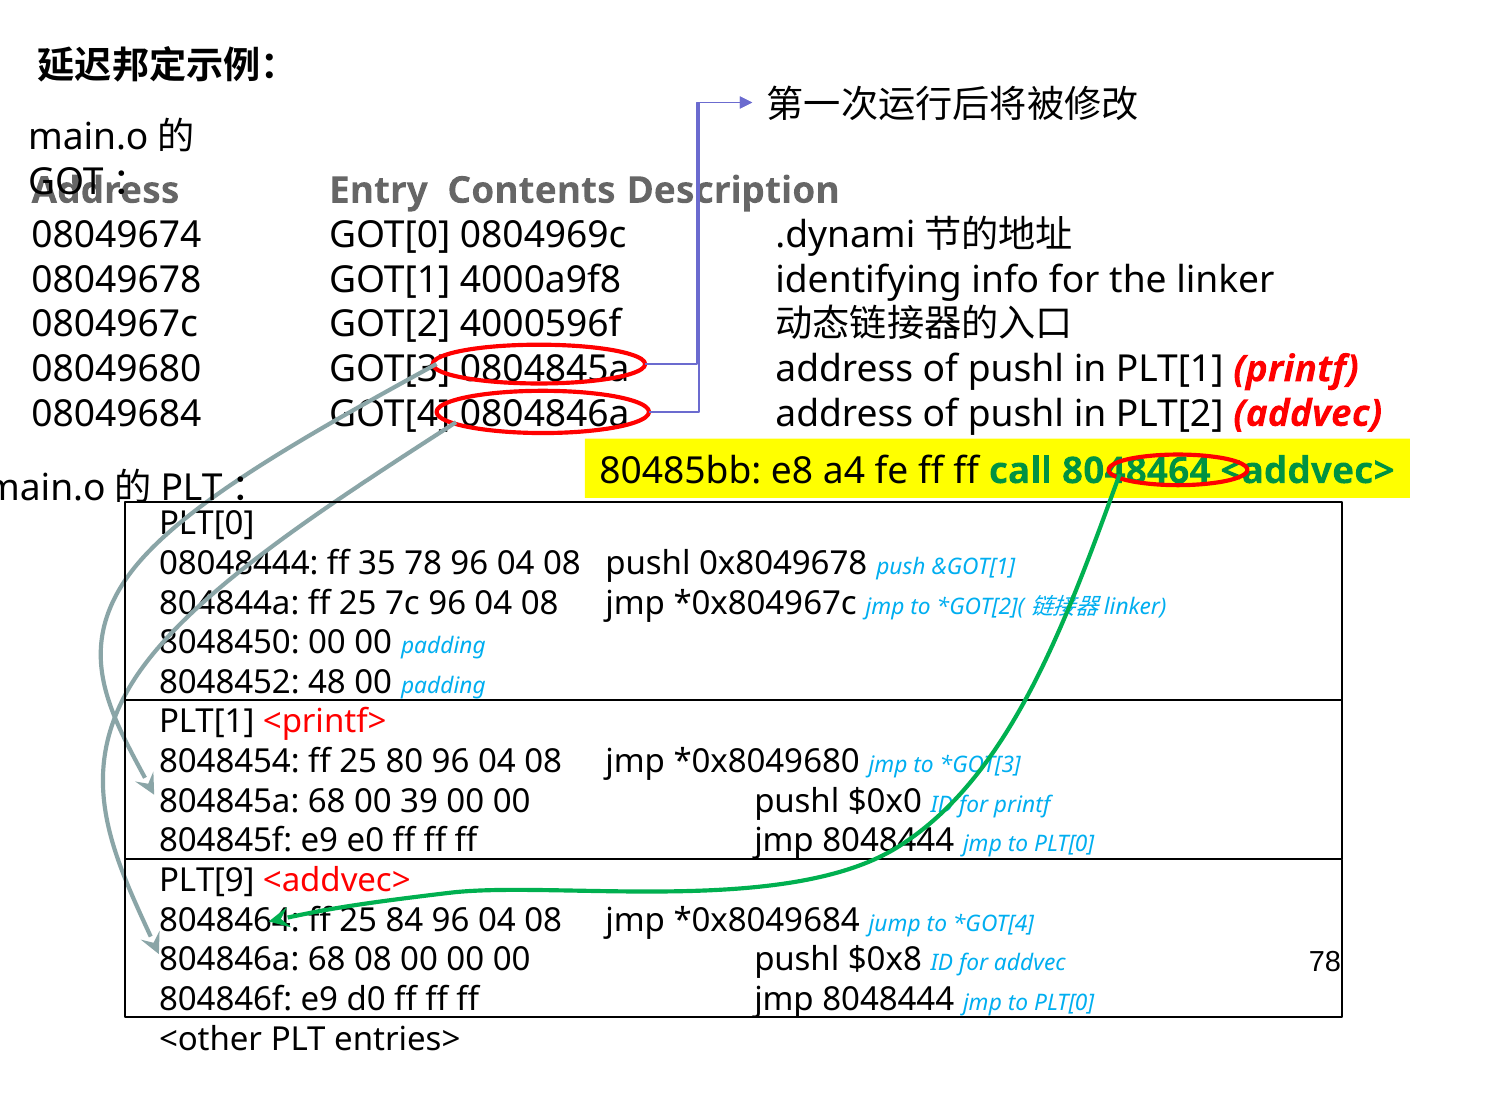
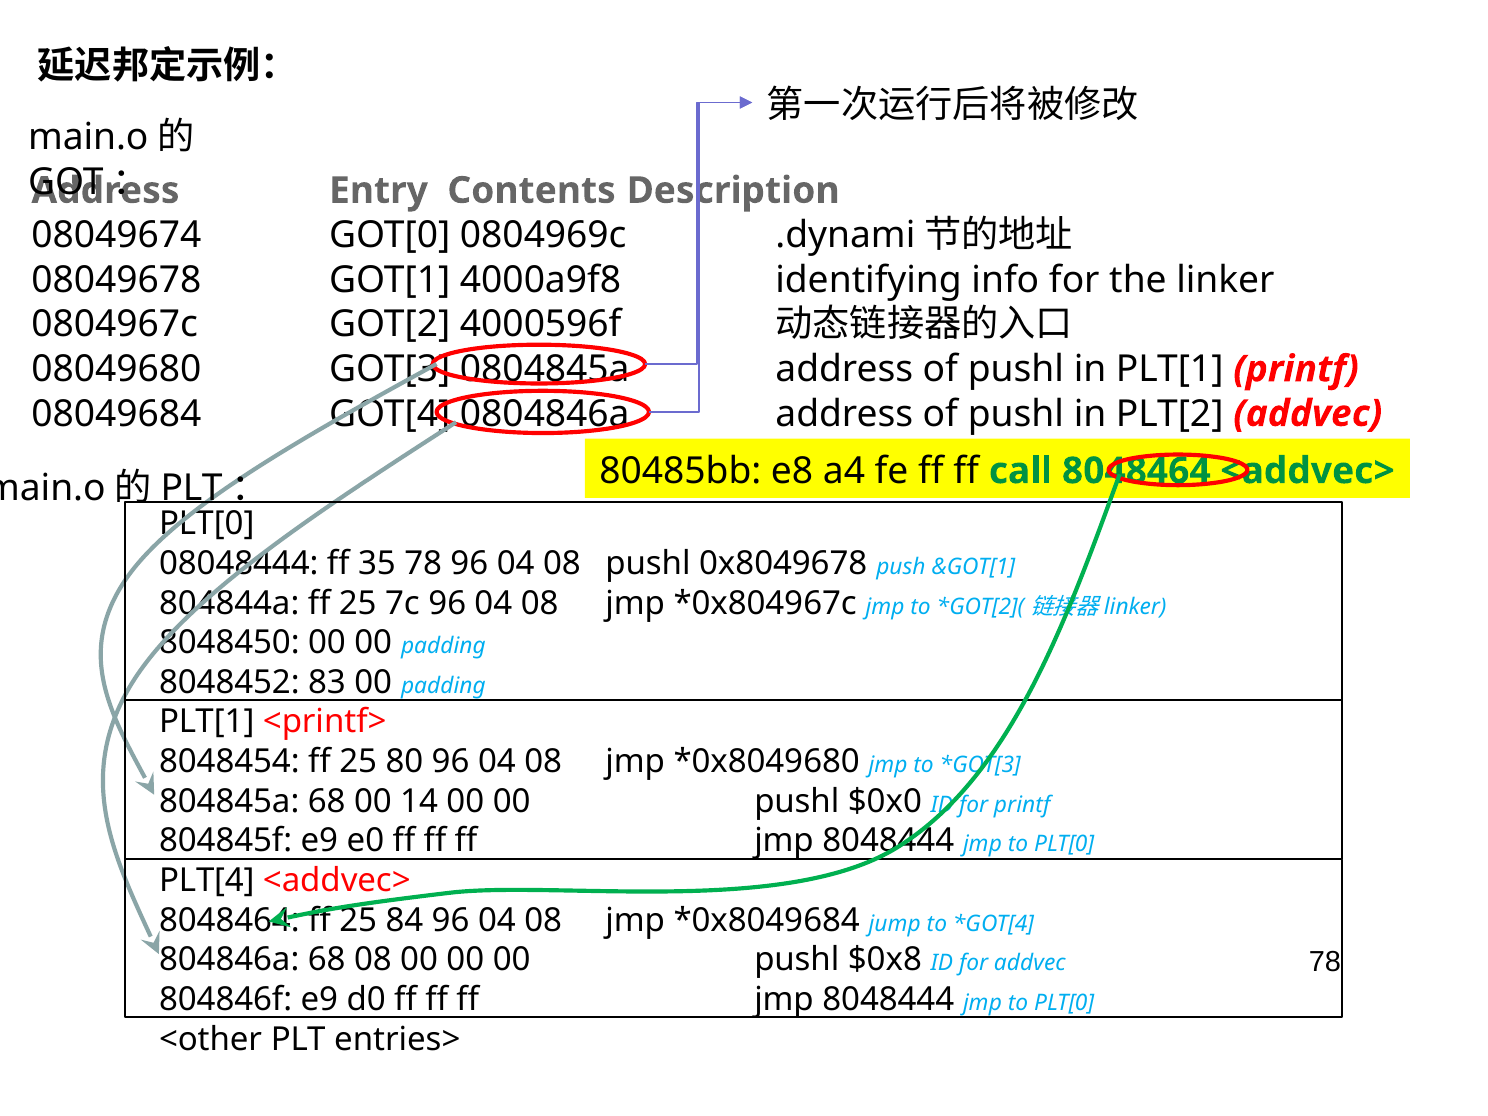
48: 48 -> 83 (327, 682)
39: 39 -> 14 (419, 801)
PLT[9: PLT[9 -> PLT[4 (207, 881)
